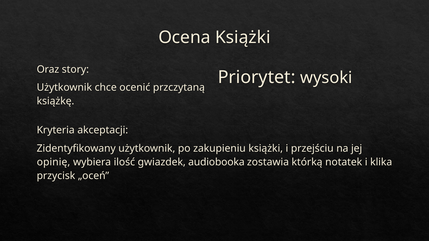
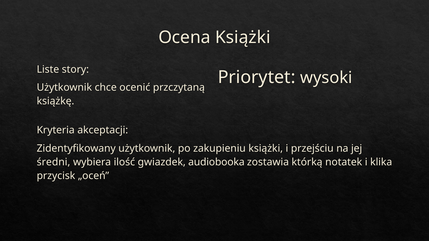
Oraz: Oraz -> Liste (48, 69)
opinię: opinię -> średni (53, 162)
